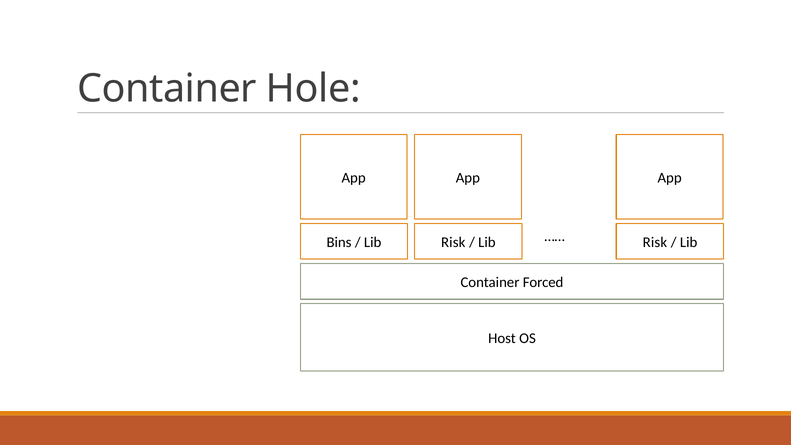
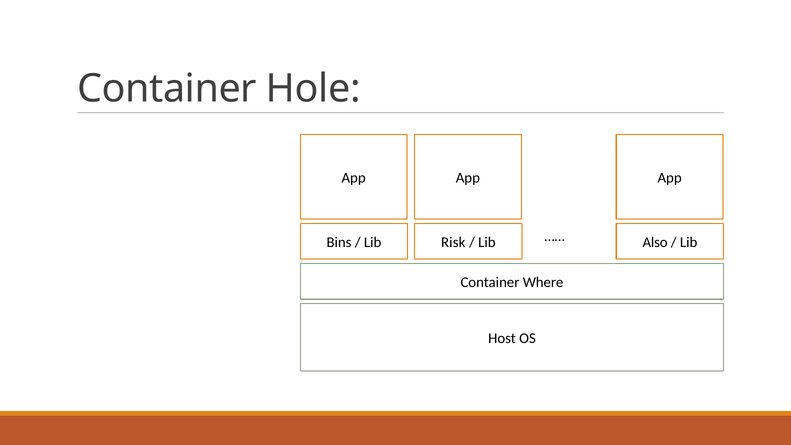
Risk: Risk -> Also (655, 242)
Forced: Forced -> Where (543, 282)
